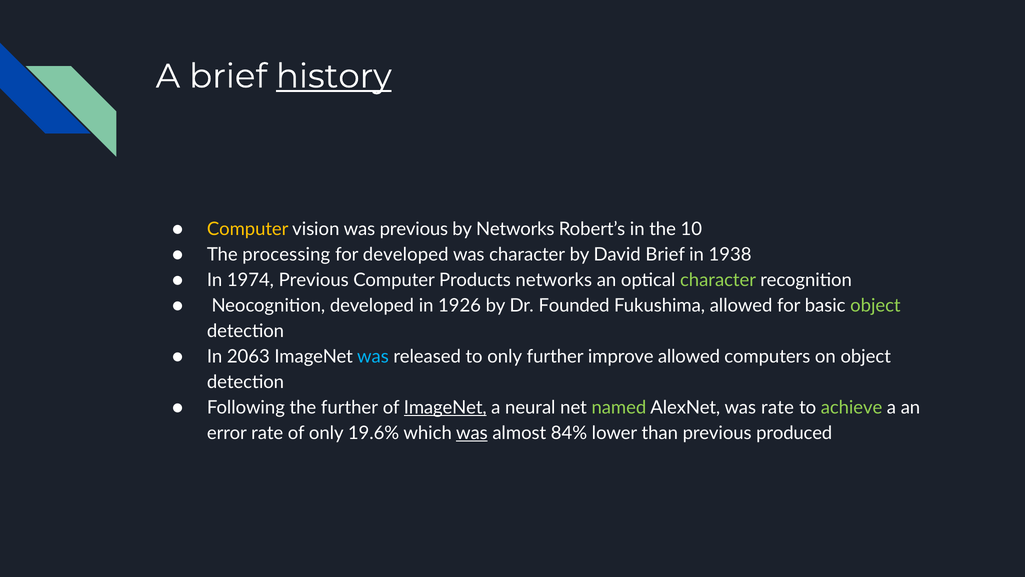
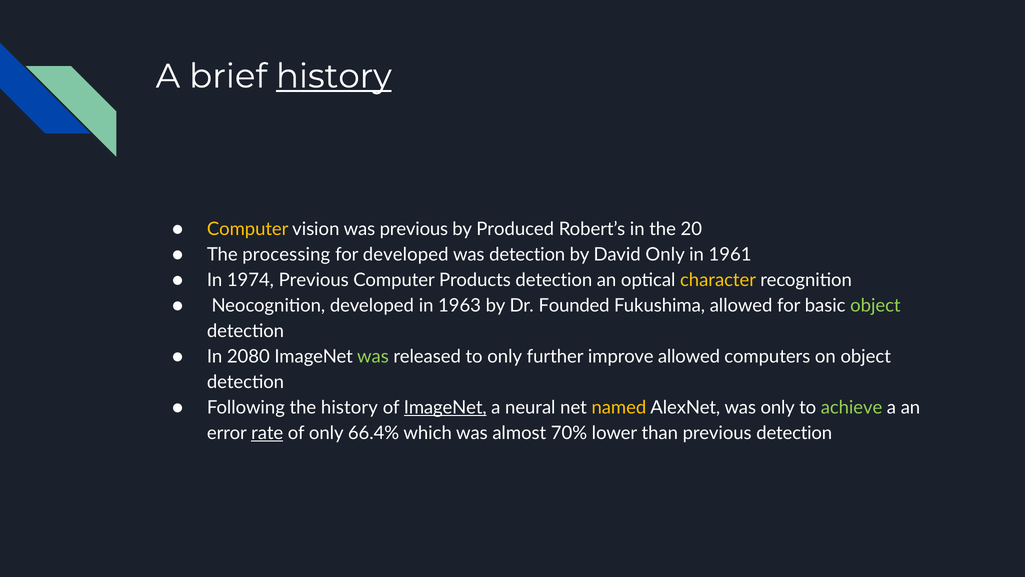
by Networks: Networks -> Produced (515, 229)
10: 10 -> 20 (691, 229)
was character: character -> detection (527, 254)
David Brief: Brief -> Only (665, 254)
1938: 1938 -> 1961 (730, 254)
Products networks: networks -> detection (554, 280)
character colour: light green -> yellow (718, 280)
1926: 1926 -> 1963 (460, 305)
2063: 2063 -> 2080 (248, 356)
was colour: light blue -> light green (373, 356)
the further: further -> history (349, 407)
named colour: light green -> yellow (619, 407)
was rate: rate -> only (778, 407)
rate underline: none -> present (267, 433)
19.6%: 19.6% -> 66.4% (374, 433)
was underline: present -> none (472, 433)
84%: 84% -> 70% (569, 433)
previous produced: produced -> detection (794, 433)
